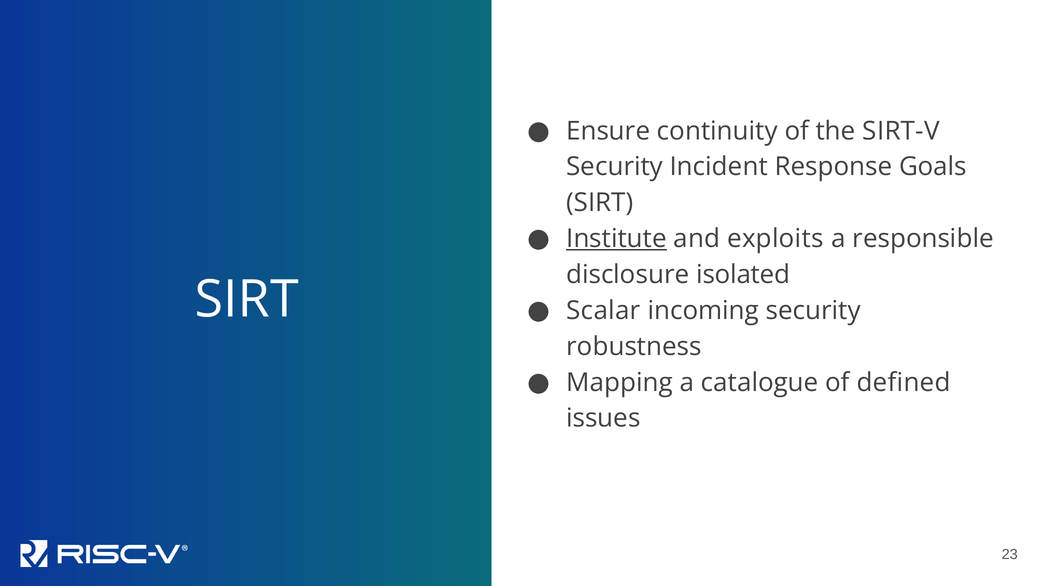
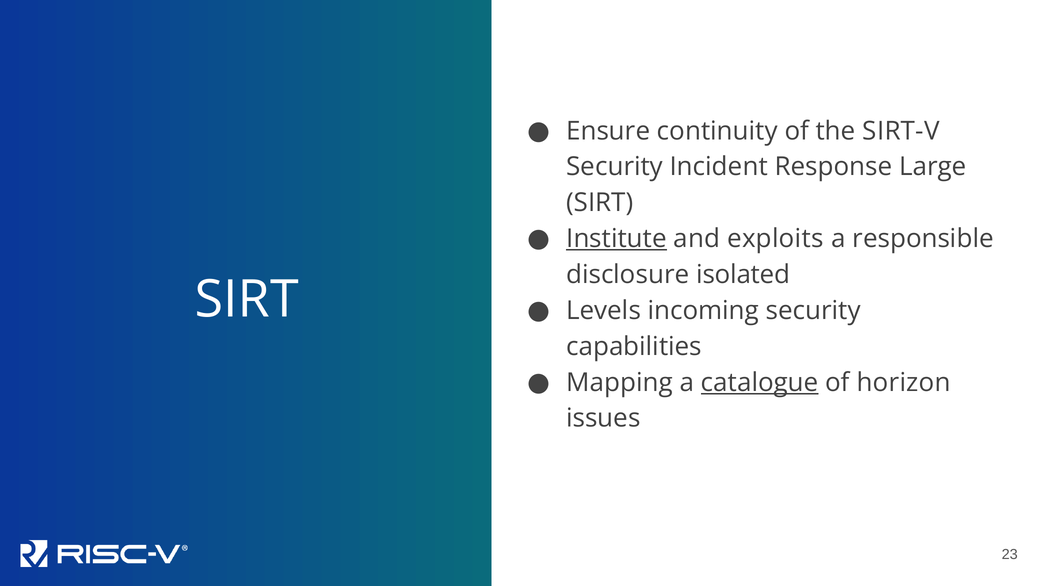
Goals: Goals -> Large (933, 167)
Scalar: Scalar -> Levels (604, 311)
robustness: robustness -> capabilities (634, 347)
catalogue underline: none -> present (760, 383)
defined: defined -> horizon (904, 383)
